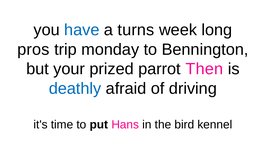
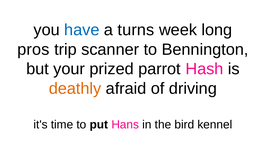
monday: monday -> scanner (110, 49)
Then: Then -> Hash (204, 69)
deathly colour: blue -> orange (75, 88)
